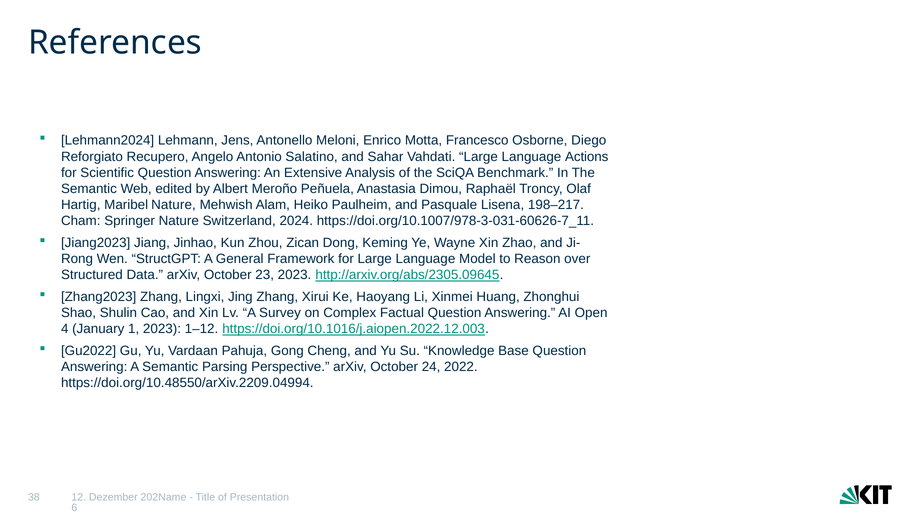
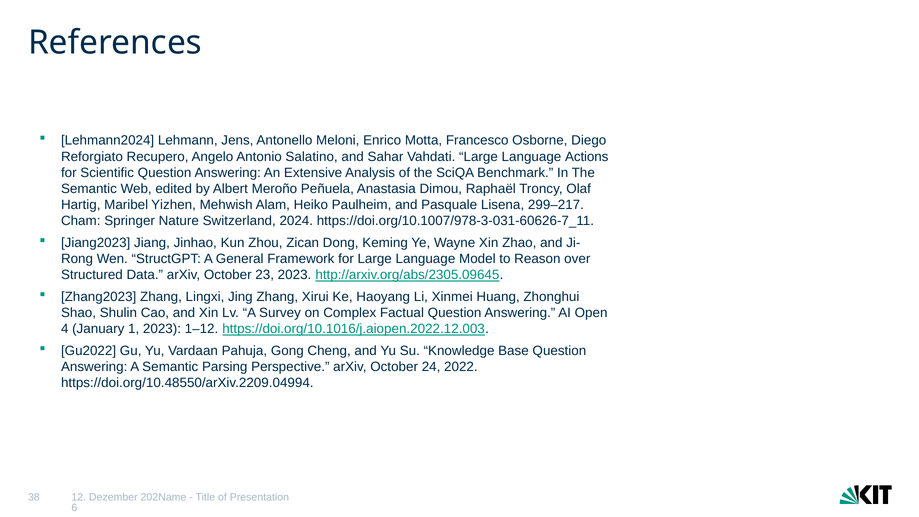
Maribel Nature: Nature -> Yizhen (174, 205)
198–217: 198–217 -> 299–217 (556, 205)
